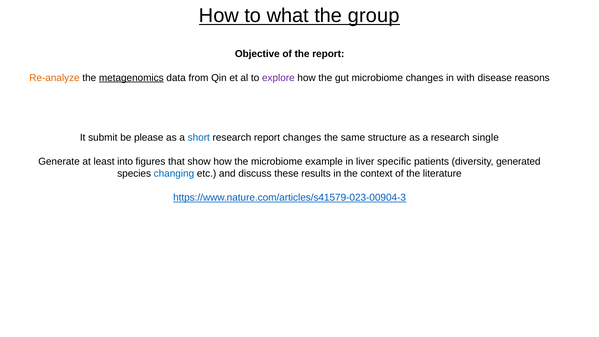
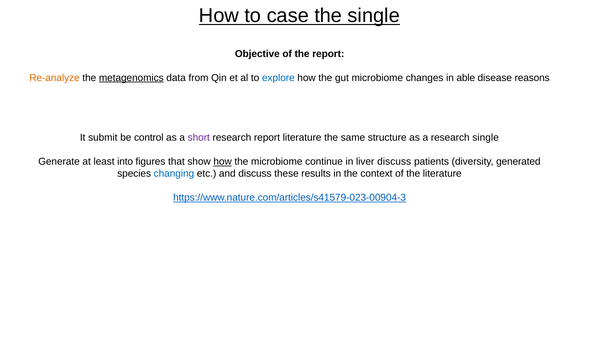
what: what -> case (288, 16)
the group: group -> single (374, 16)
explore colour: purple -> blue (278, 78)
with: with -> able (466, 78)
please: please -> control (149, 138)
short colour: blue -> purple (199, 138)
report changes: changes -> literature (302, 138)
how underline: none -> present (223, 162)
example: example -> continue (324, 162)
liver specific: specific -> discuss (394, 162)
